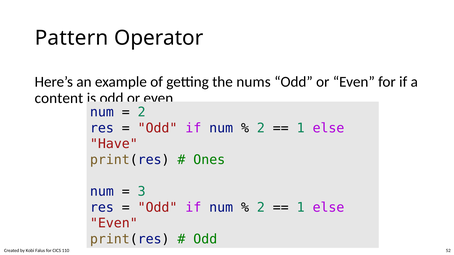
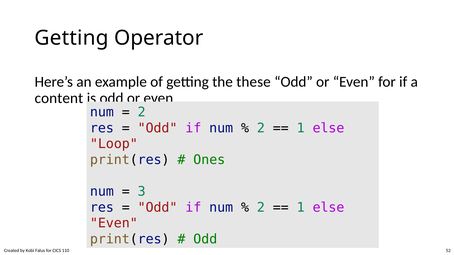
Pattern: Pattern -> Getting (72, 38)
nums: nums -> these (254, 82)
Have: Have -> Loop (114, 144)
